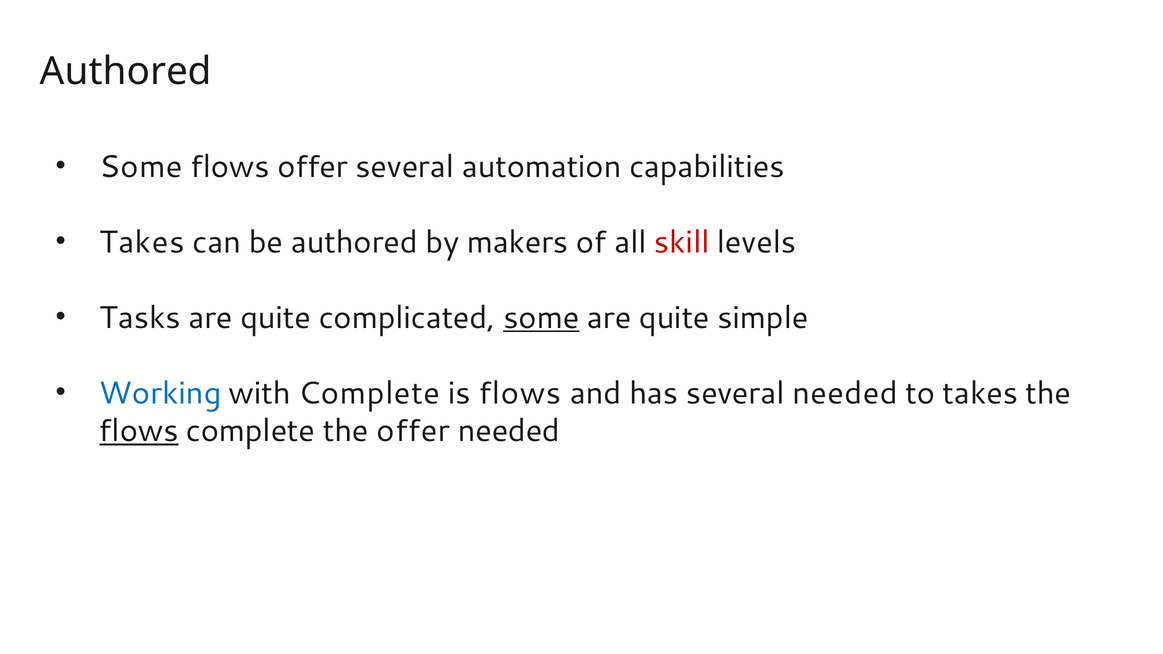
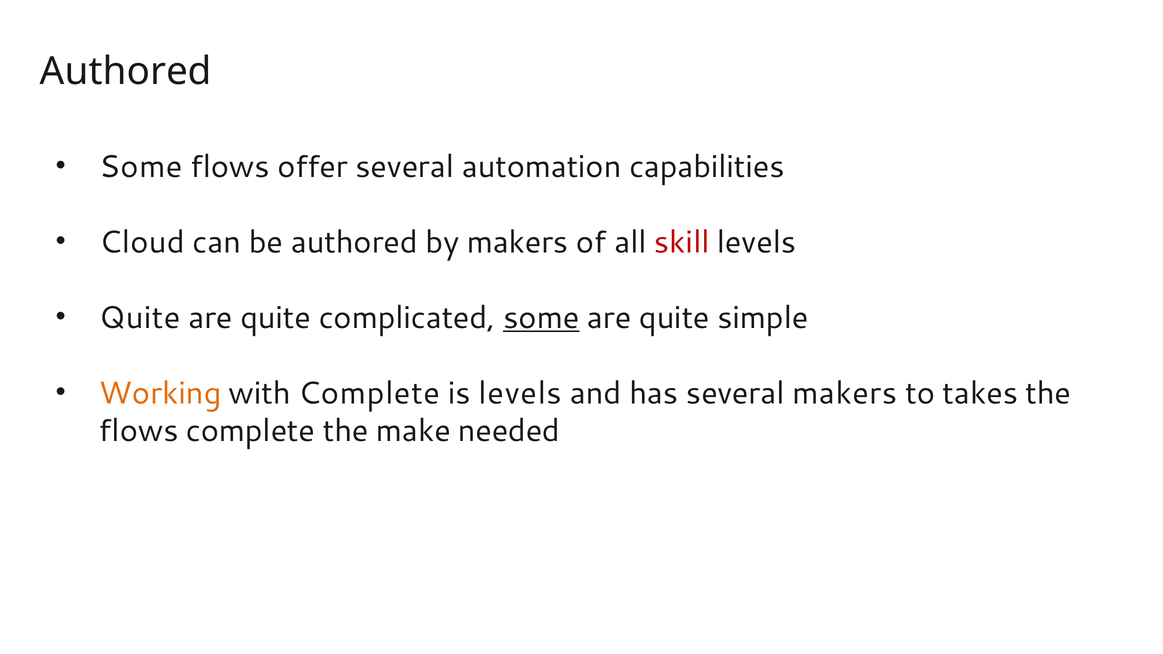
Takes: Takes -> Cloud (142, 242)
Tasks: Tasks -> Quite (140, 318)
Working colour: blue -> orange (160, 393)
is flows: flows -> levels (520, 393)
several needed: needed -> makers (845, 393)
flows underline: present -> none (139, 431)
the offer: offer -> make (413, 431)
